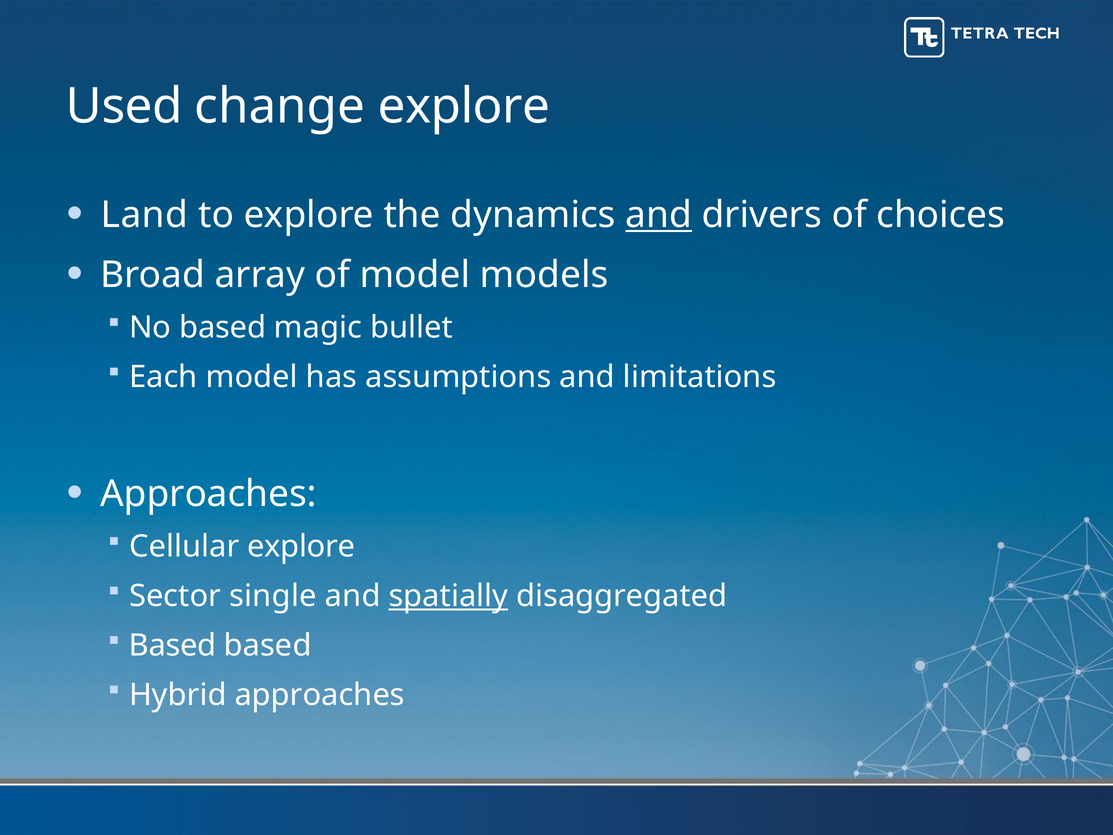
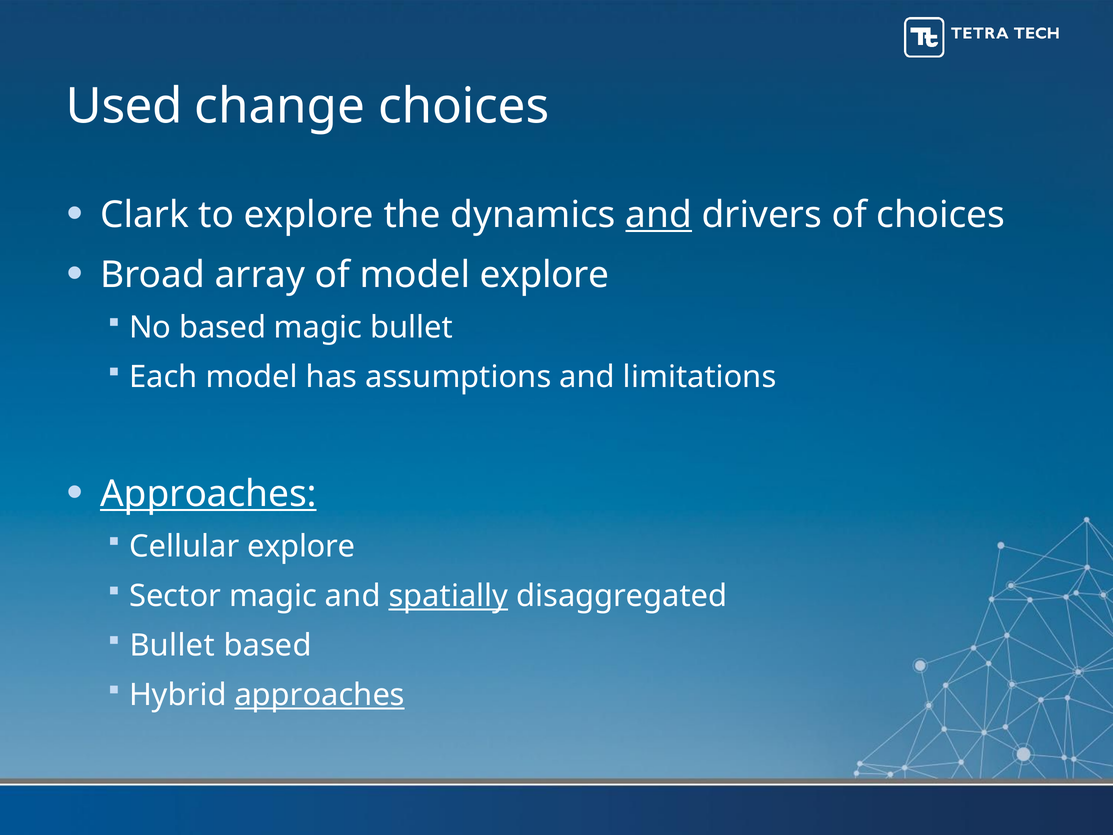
change explore: explore -> choices (464, 106)
Land: Land -> Clark (145, 215)
model models: models -> explore (544, 275)
Approaches underline: none -> present (208, 494)
Sector single: single -> magic (273, 596)
Based: Based -> Bullet (172, 646)
approaches underline: none -> present (320, 695)
